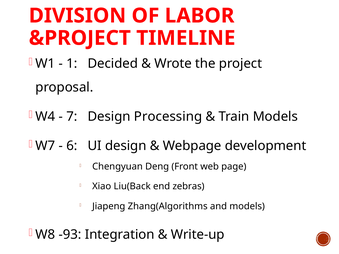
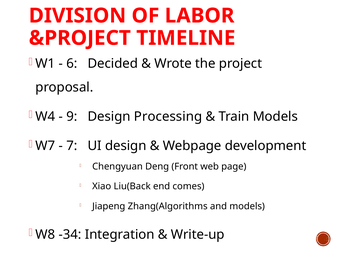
1: 1 -> 6 (72, 64)
7: 7 -> 9 (72, 117)
6: 6 -> 7 (72, 146)
zebras: zebras -> comes (188, 187)
-93: -93 -> -34 (70, 235)
